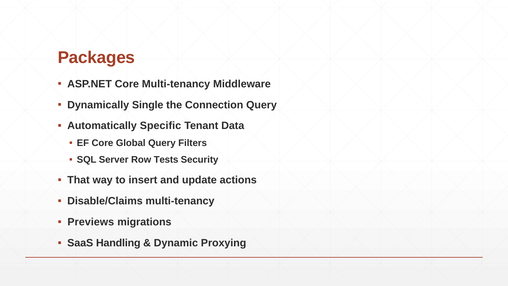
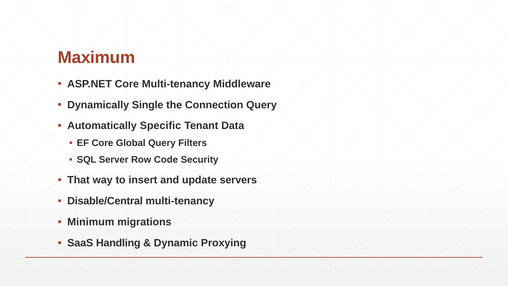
Packages: Packages -> Maximum (96, 57)
Tests: Tests -> Code (166, 160)
actions: actions -> servers (238, 180)
Disable/Claims: Disable/Claims -> Disable/Central (105, 201)
Previews: Previews -> Minimum (91, 222)
